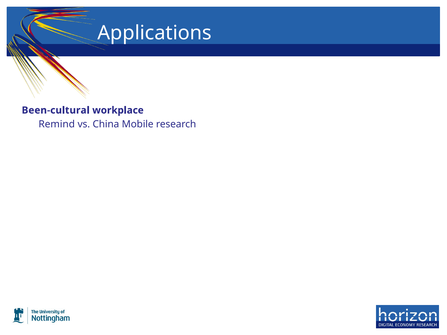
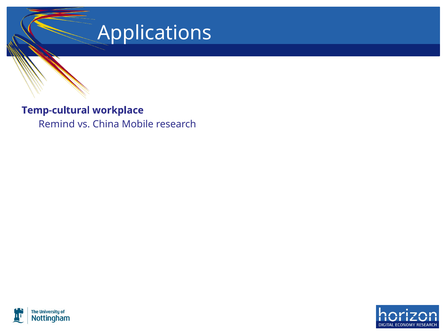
Been-cultural: Been-cultural -> Temp-cultural (56, 110)
